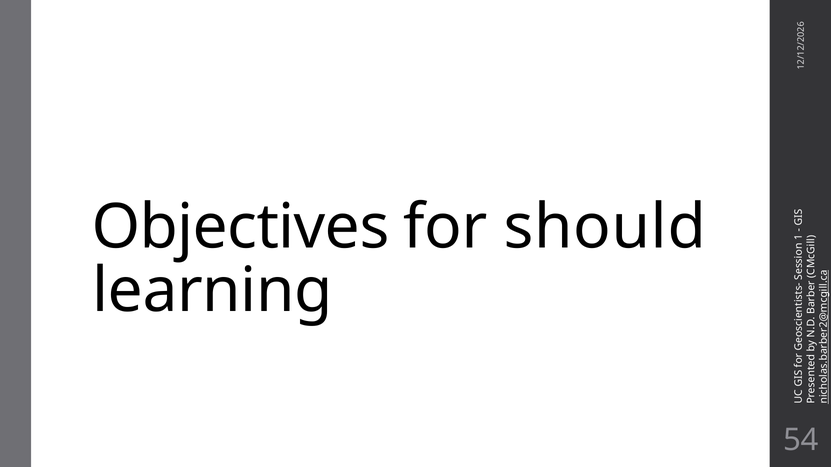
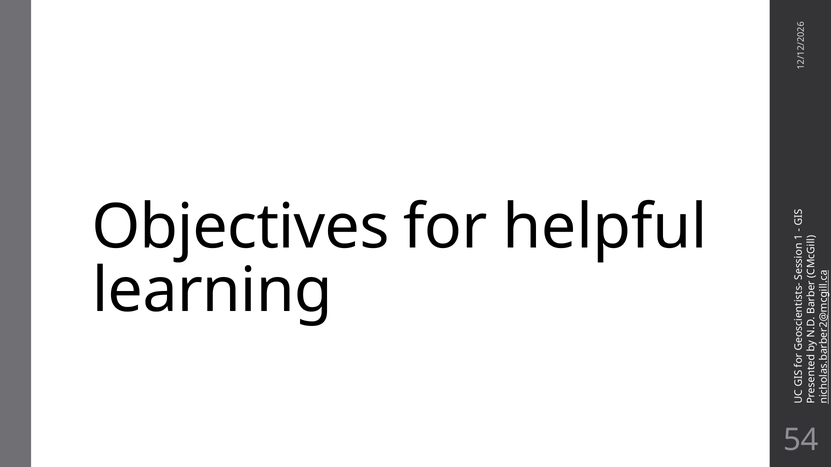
should: should -> helpful (605, 227)
